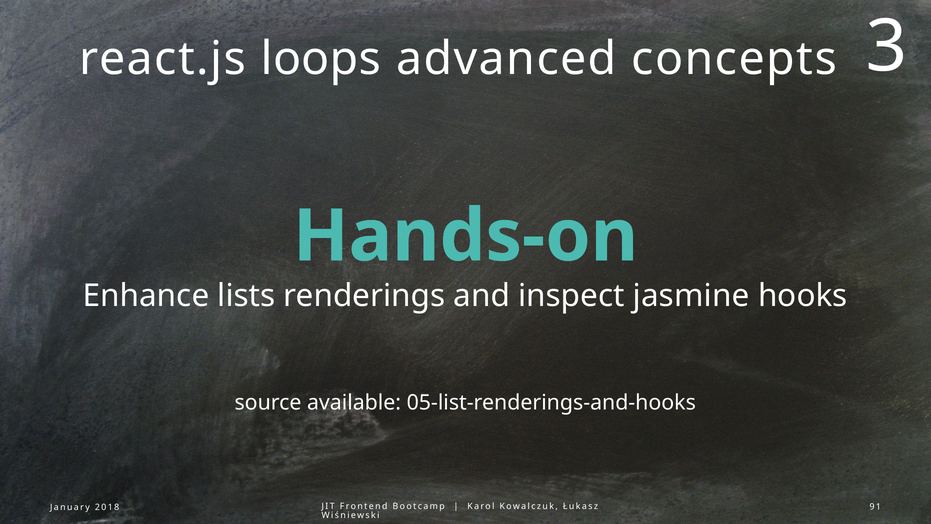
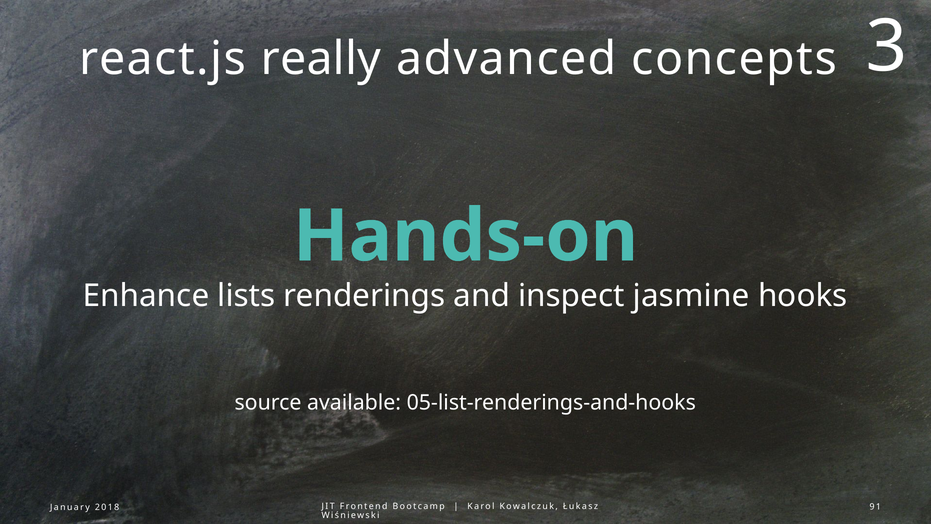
loops: loops -> really (321, 59)
